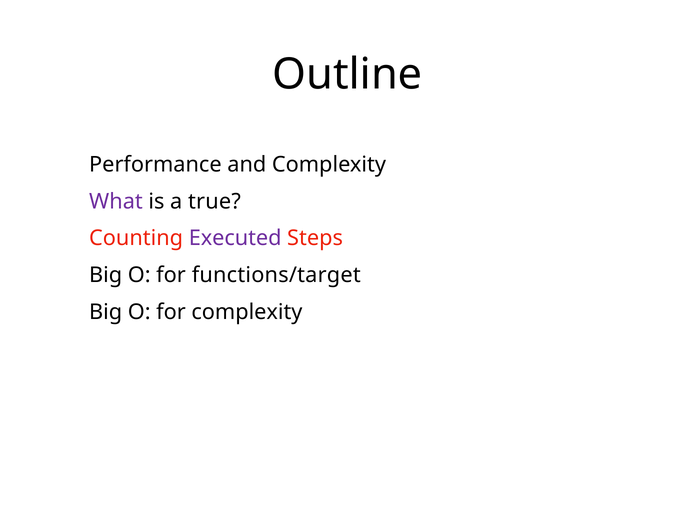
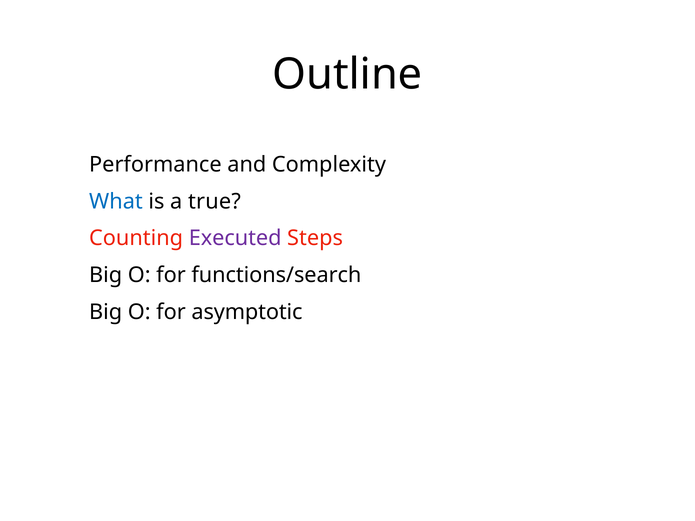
What colour: purple -> blue (116, 201)
functions/target: functions/target -> functions/search (276, 275)
for complexity: complexity -> asymptotic (247, 312)
